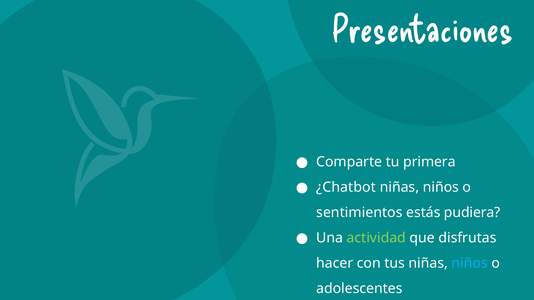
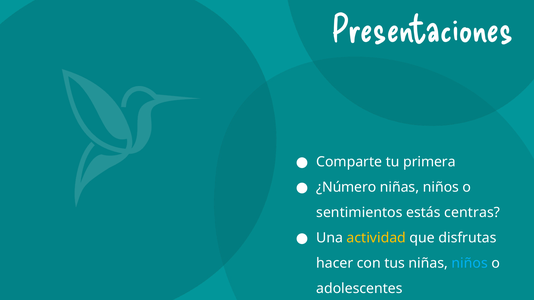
¿Chatbot: ¿Chatbot -> ¿Número (346, 188)
pudiera: pudiera -> centras (472, 213)
actividad colour: light green -> yellow (376, 238)
